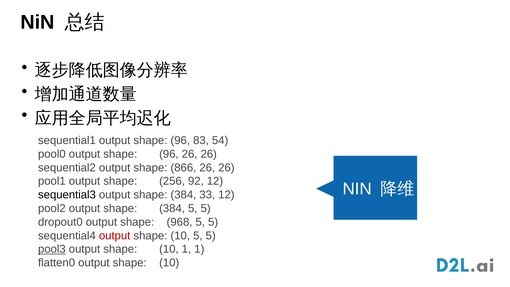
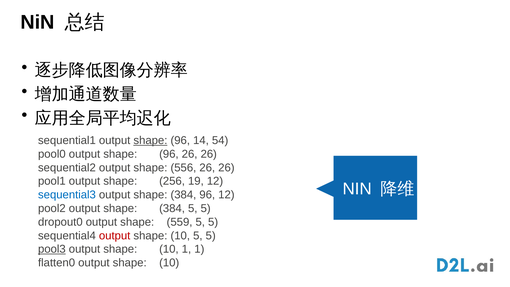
shape underline: none -> present (150, 140)
83: 83 -> 14 (201, 140)
866: 866 -> 556 (183, 168)
92: 92 -> 19 (196, 181)
sequential3 colour: black -> blue (67, 195)
384 33: 33 -> 96 (207, 195)
968: 968 -> 559 (180, 222)
